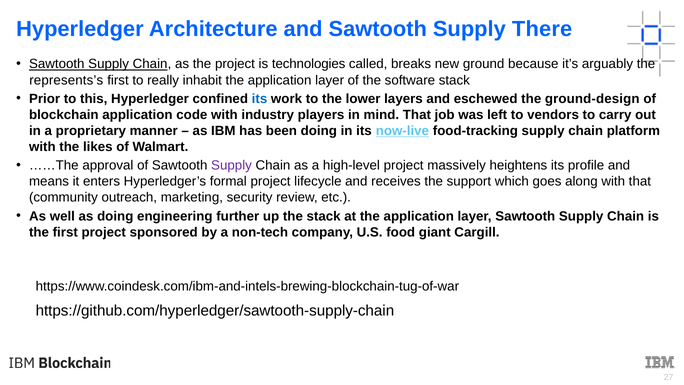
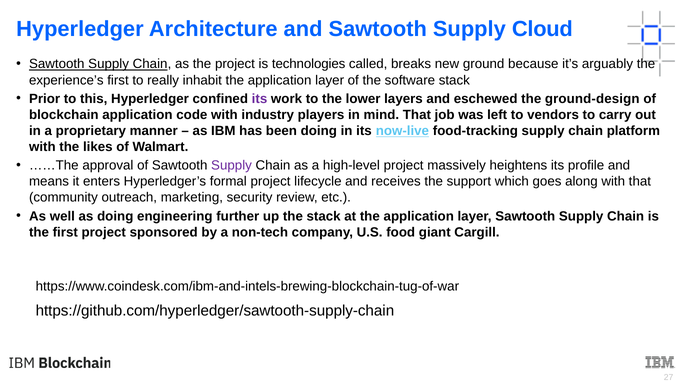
There: There -> Cloud (542, 29)
represents’s: represents’s -> experience’s (66, 80)
its colour: blue -> purple (260, 99)
